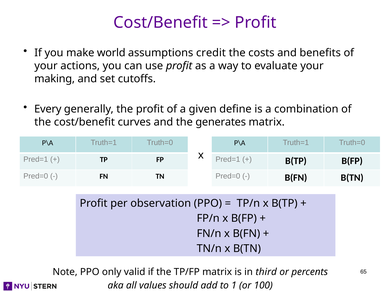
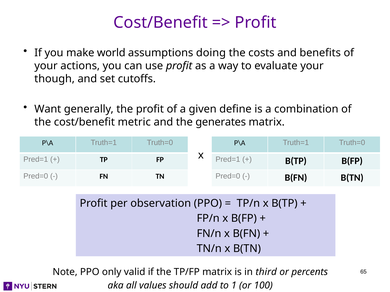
credit: credit -> doing (211, 53)
making: making -> though (55, 79)
Every: Every -> Want (48, 109)
curves: curves -> metric (134, 122)
